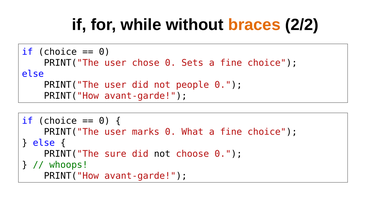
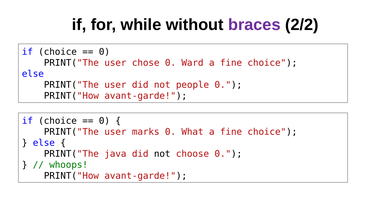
braces colour: orange -> purple (254, 25)
Sets: Sets -> Ward (192, 63)
sure: sure -> java (115, 154)
